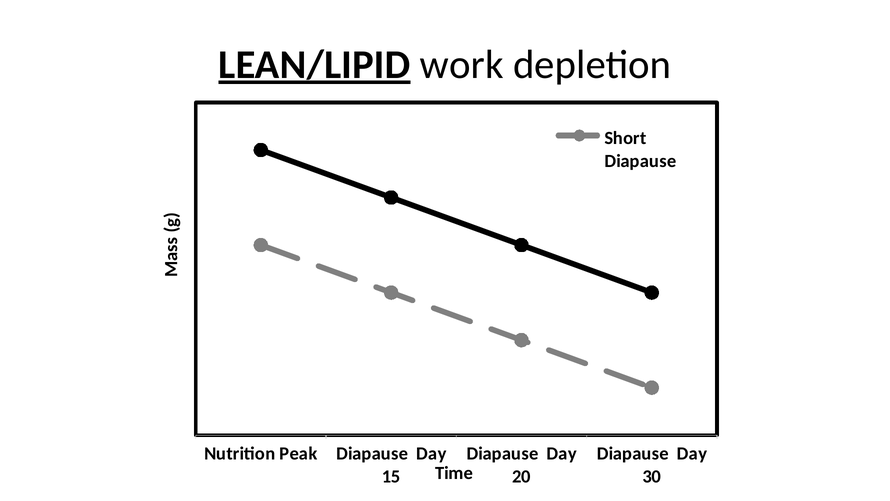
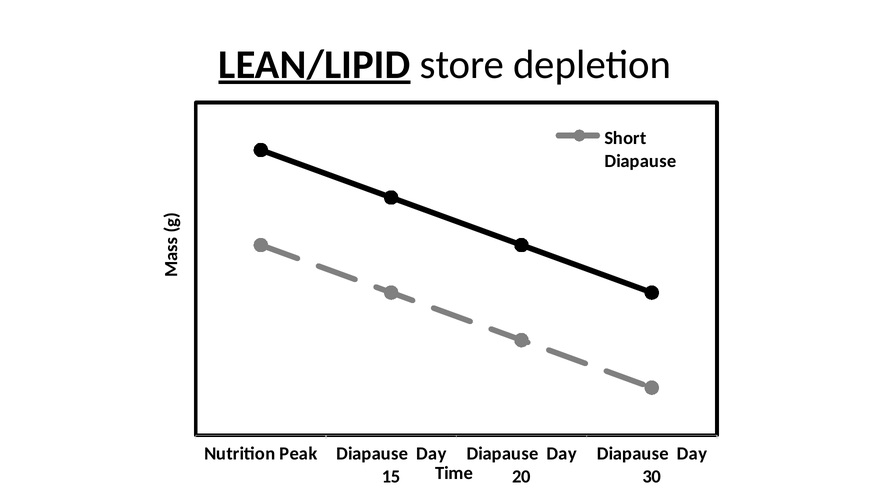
work: work -> store (462, 65)
